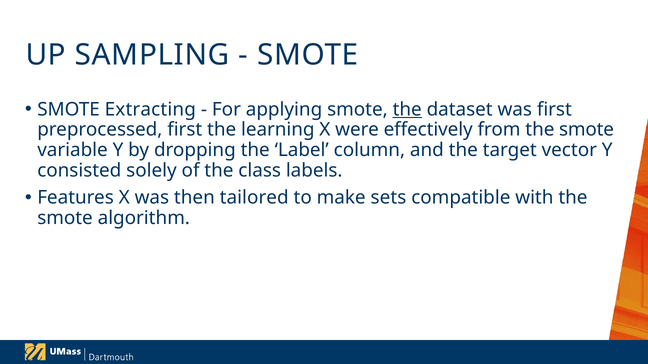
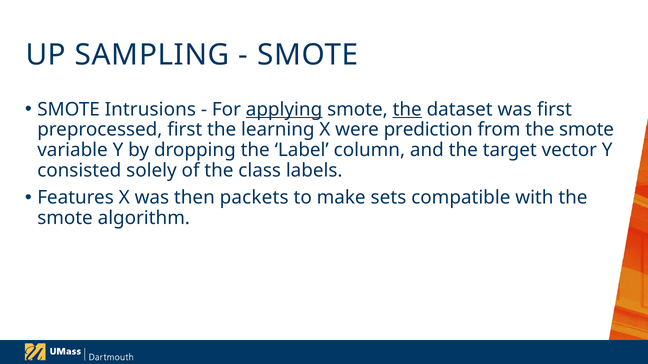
Extracting: Extracting -> Intrusions (150, 110)
applying underline: none -> present (284, 110)
effectively: effectively -> prediction (428, 130)
tailored: tailored -> packets (254, 198)
